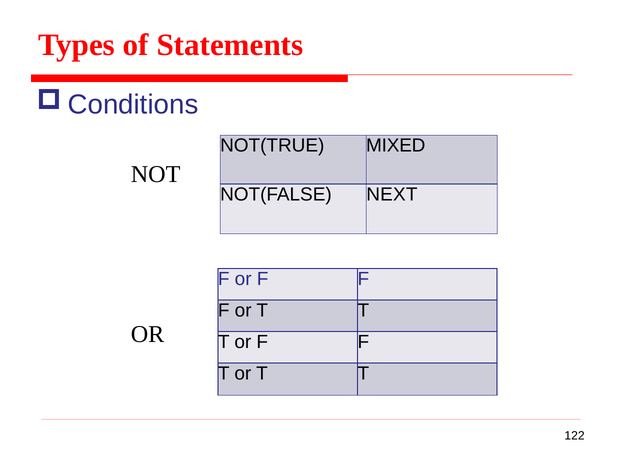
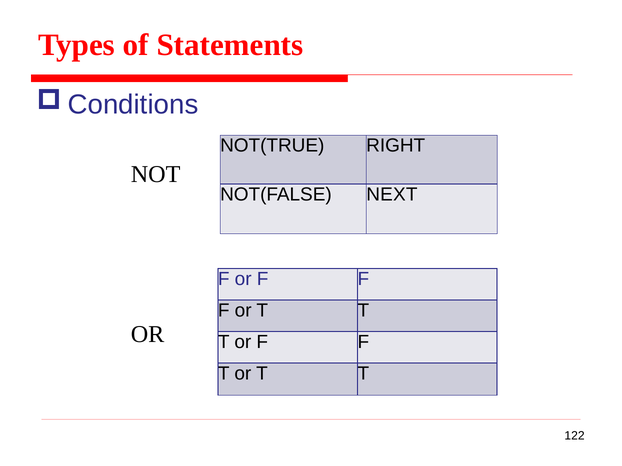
MIXED: MIXED -> RIGHT (396, 146)
